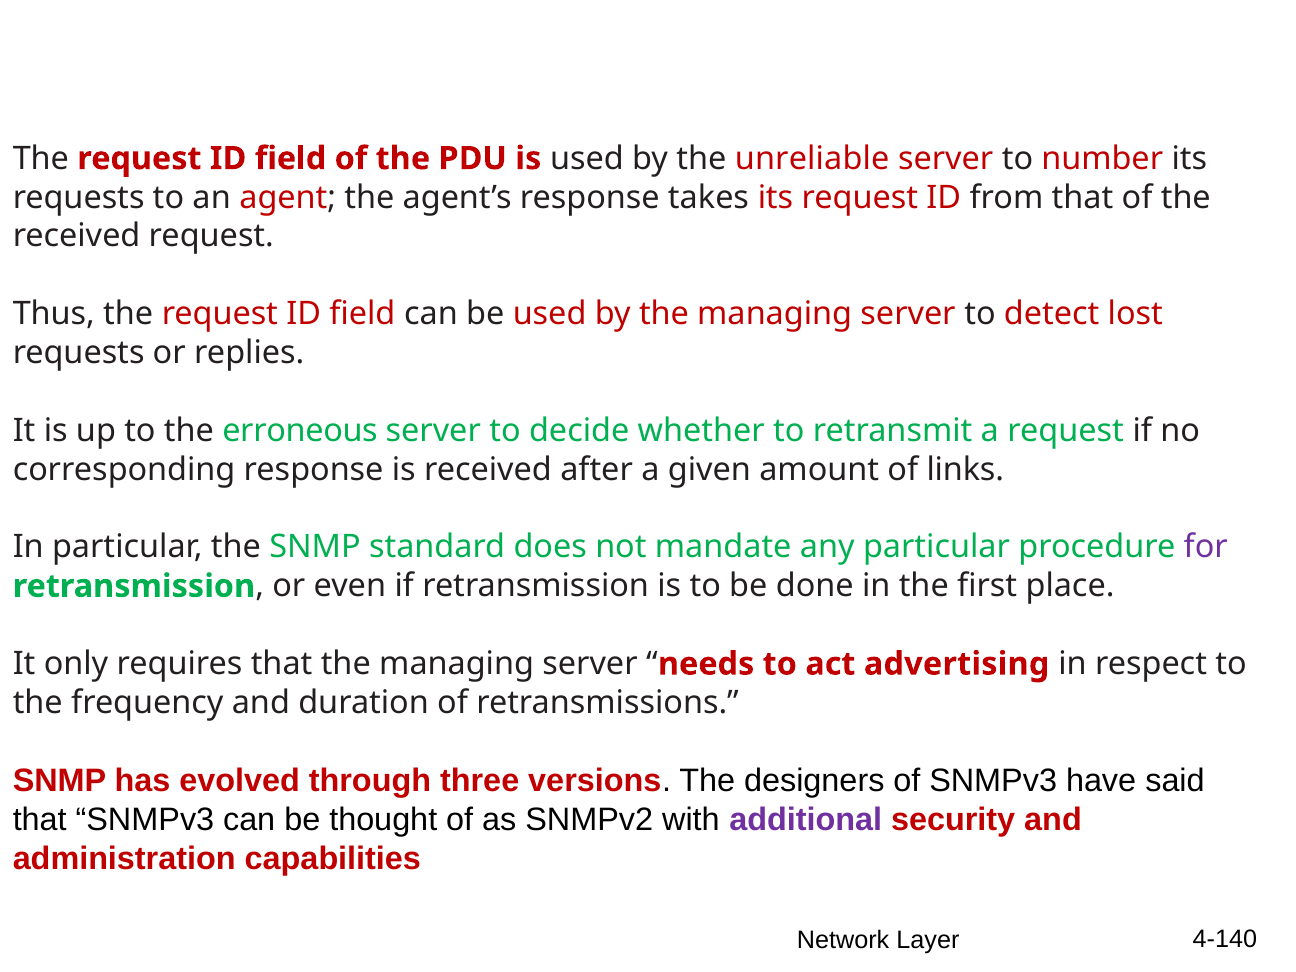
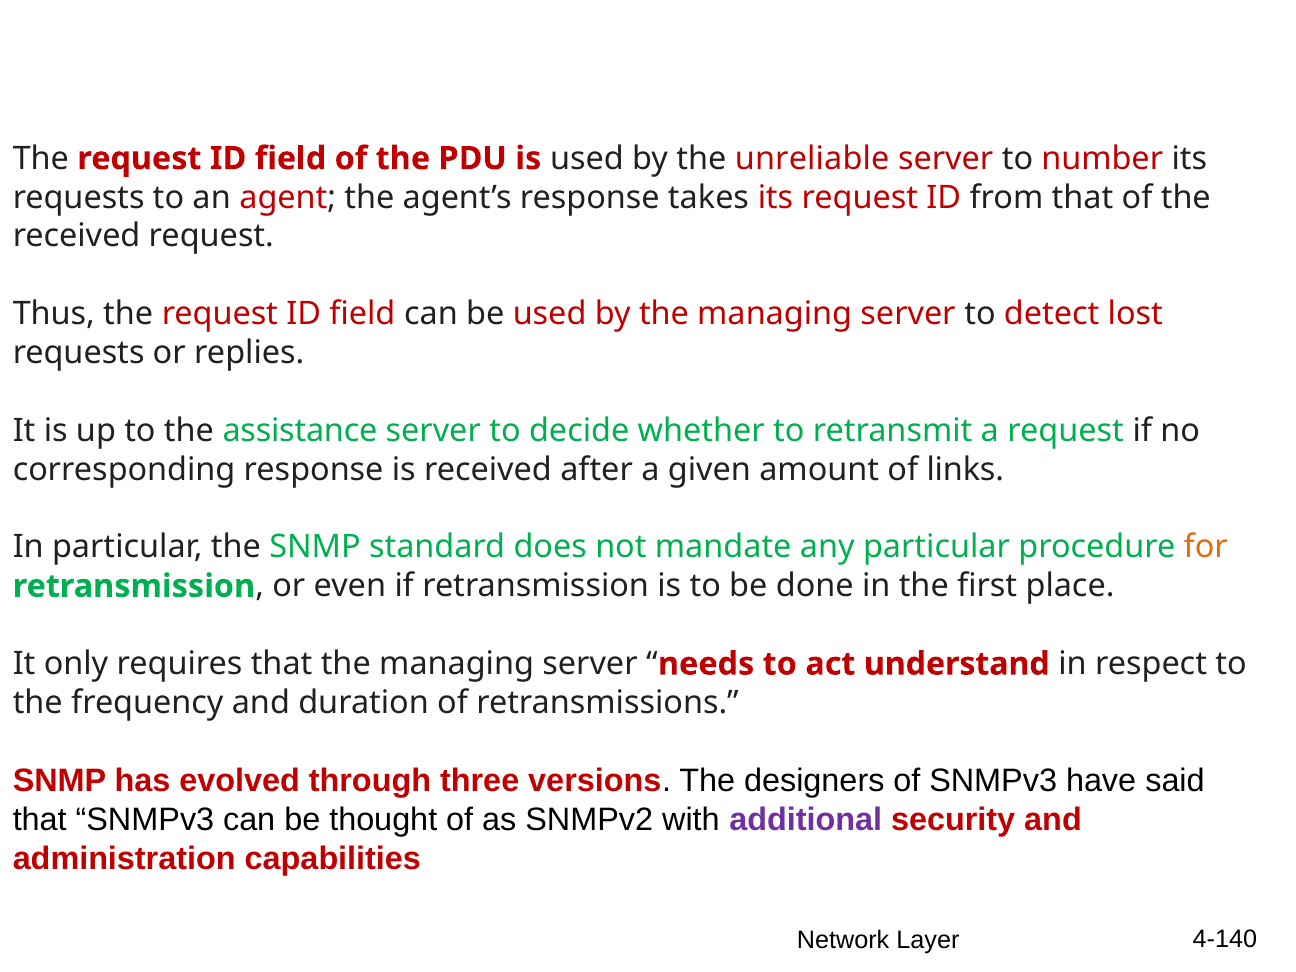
erroneous: erroneous -> assistance (300, 431)
for colour: purple -> orange (1206, 547)
advertising: advertising -> understand (957, 664)
